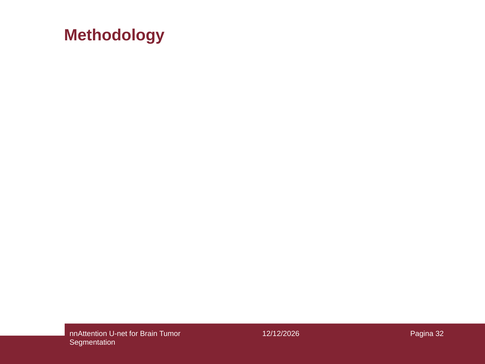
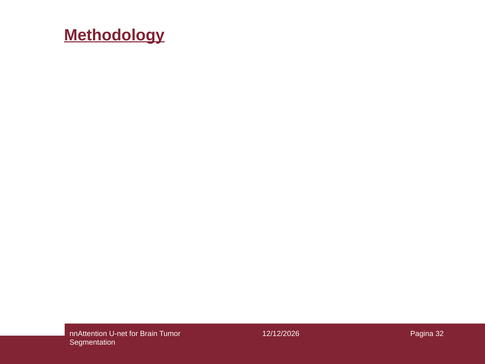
Methodology underline: none -> present (114, 35)
